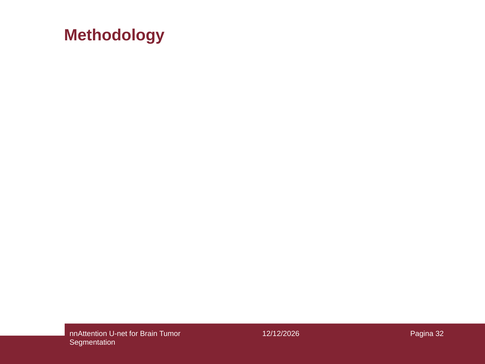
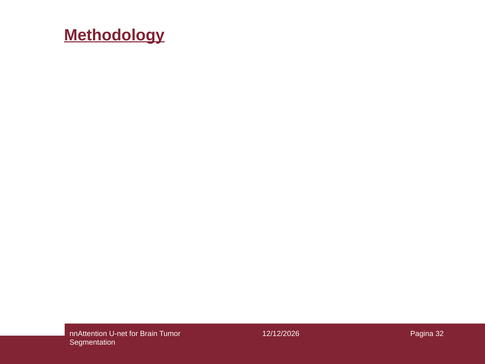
Methodology underline: none -> present (114, 35)
